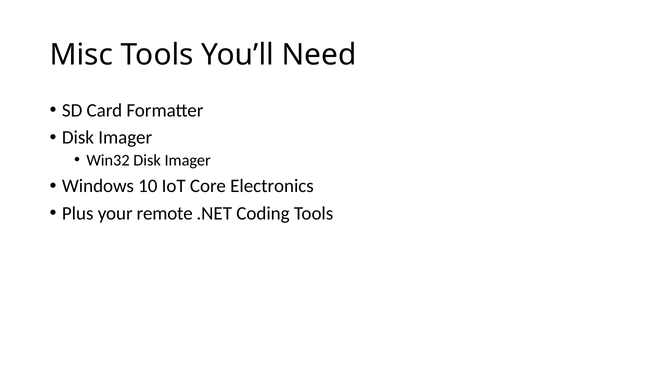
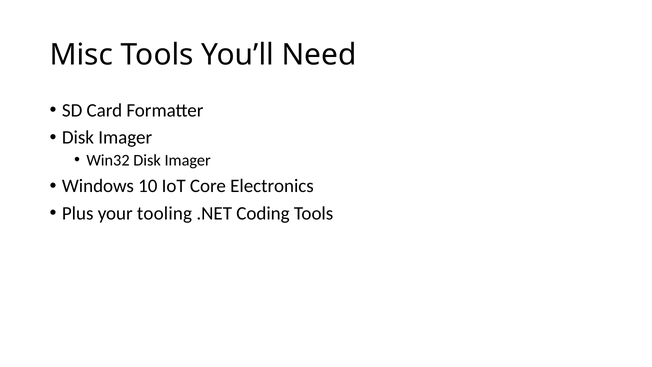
remote: remote -> tooling (164, 213)
